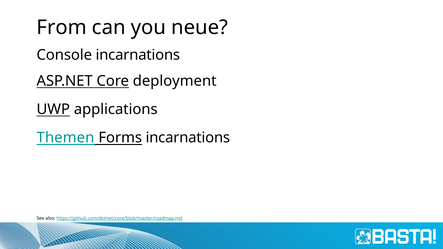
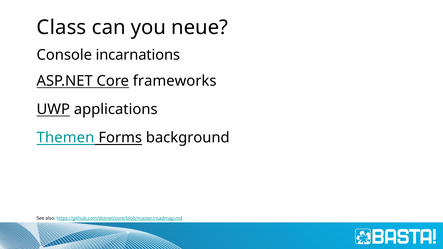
From: From -> Class (62, 27)
deployment: deployment -> frameworks (175, 81)
Forms incarnations: incarnations -> background (188, 138)
